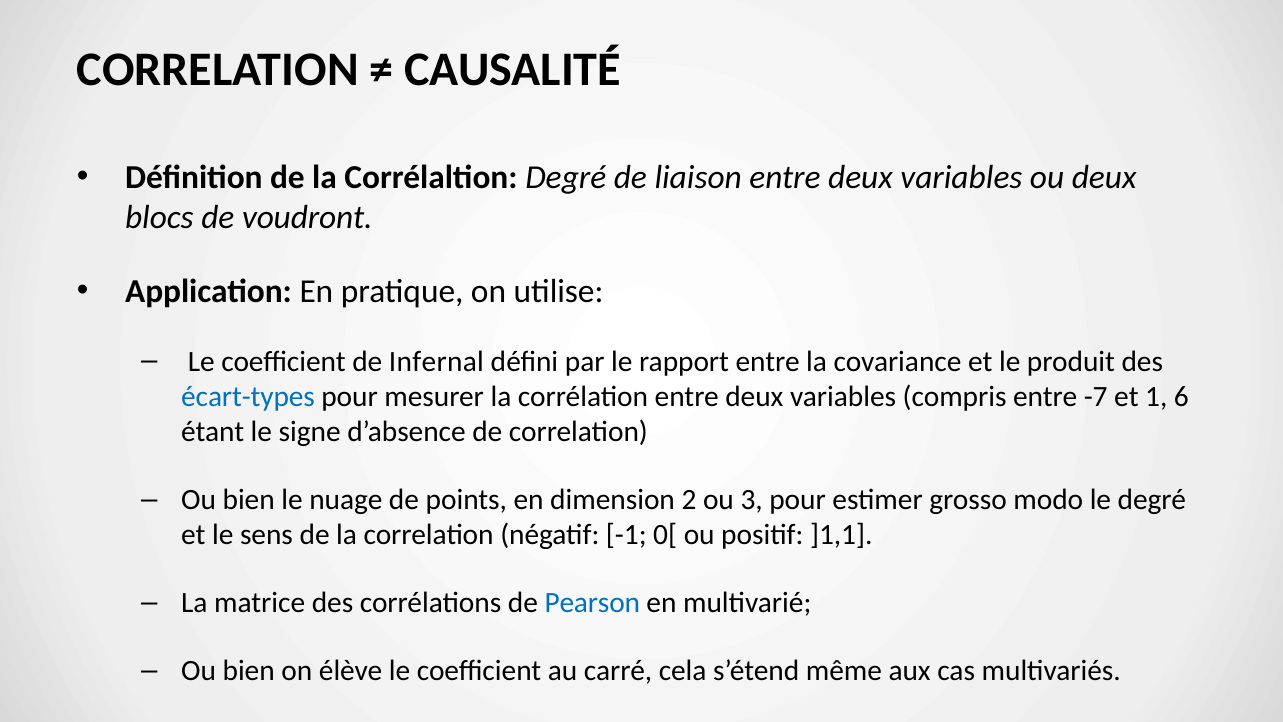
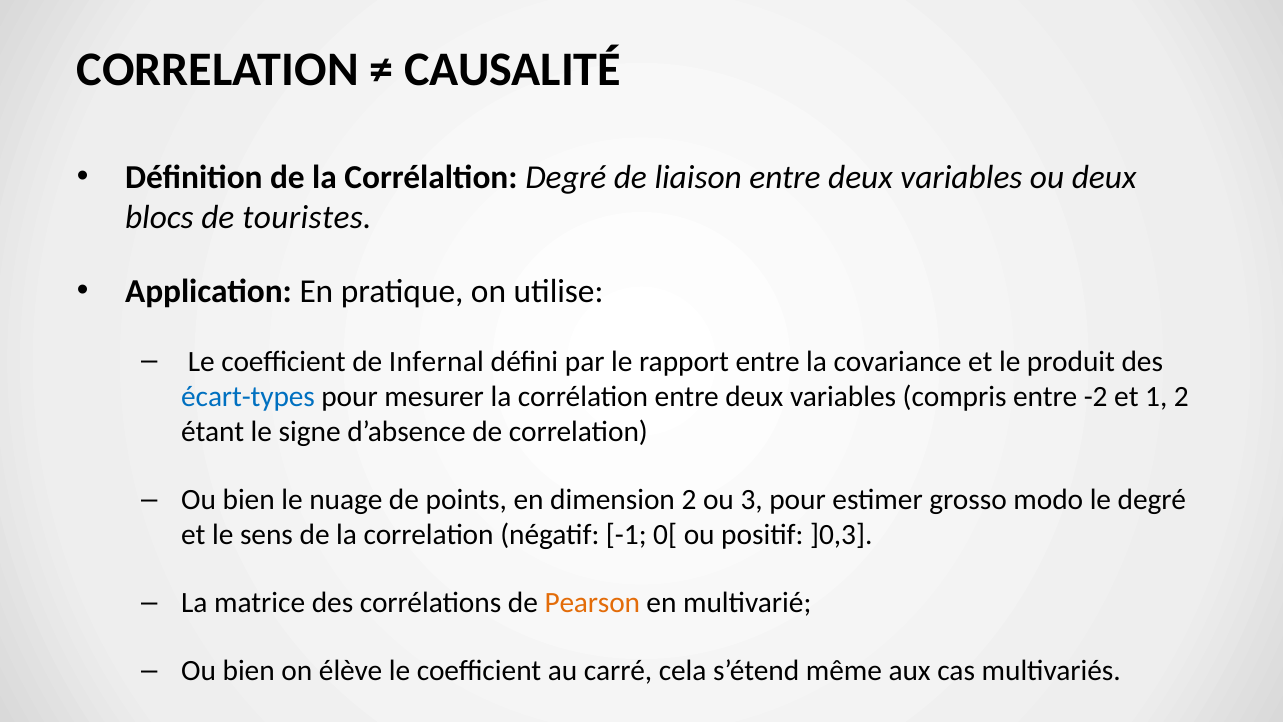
voudront: voudront -> touristes (307, 218)
-7: -7 -> -2 (1096, 397)
1 6: 6 -> 2 (1181, 397)
]1,1: ]1,1 -> ]0,3 (841, 535)
Pearson colour: blue -> orange (592, 603)
